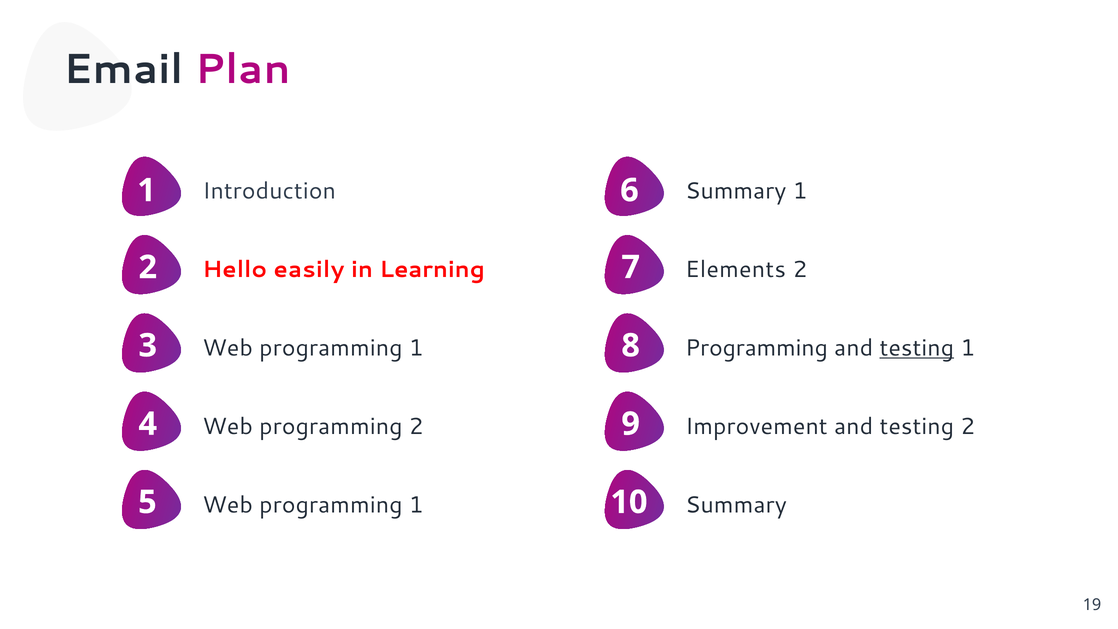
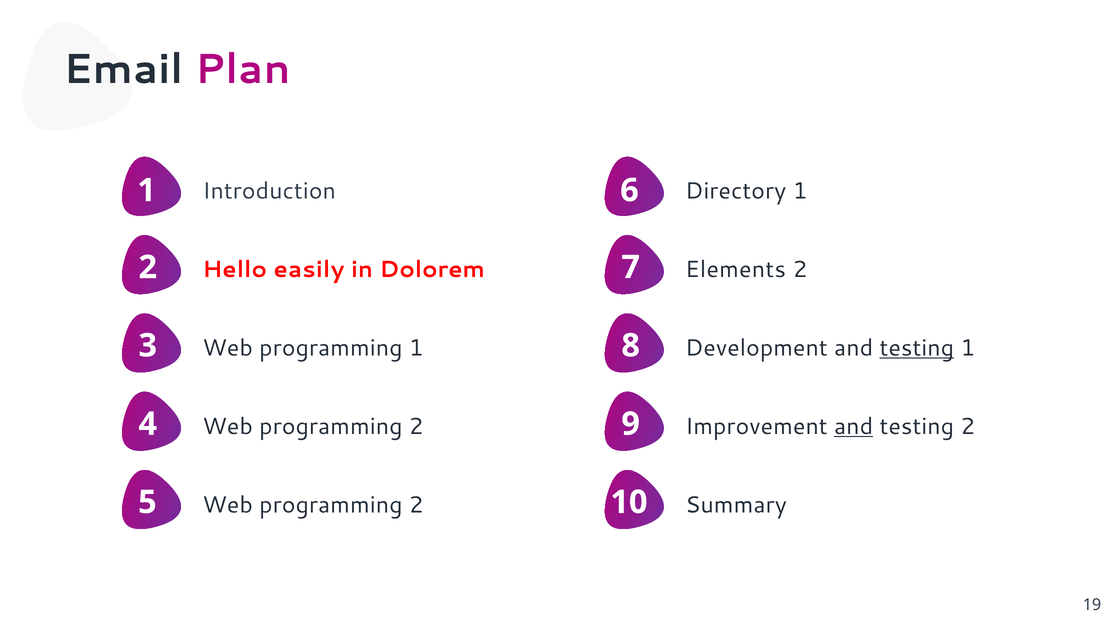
6 Summary: Summary -> Directory (736, 191)
Learning: Learning -> Dolorem (432, 269)
Programming: Programming -> Development (756, 348)
and underline: none -> present (854, 426)
1: 1 -> 2 (416, 505)
